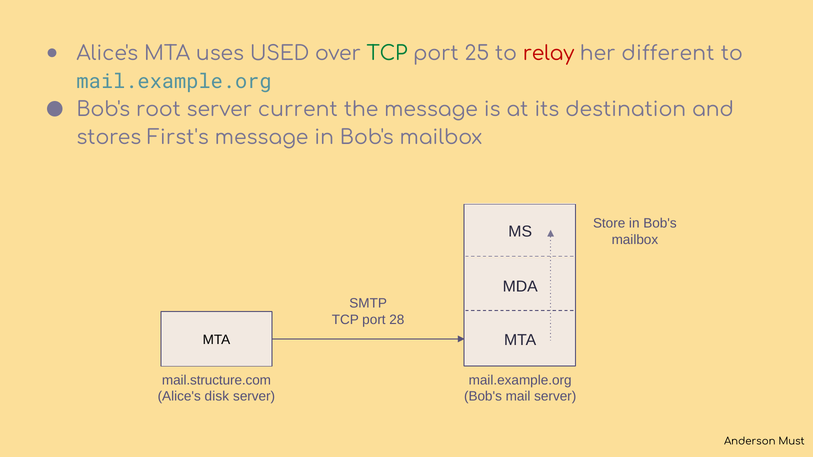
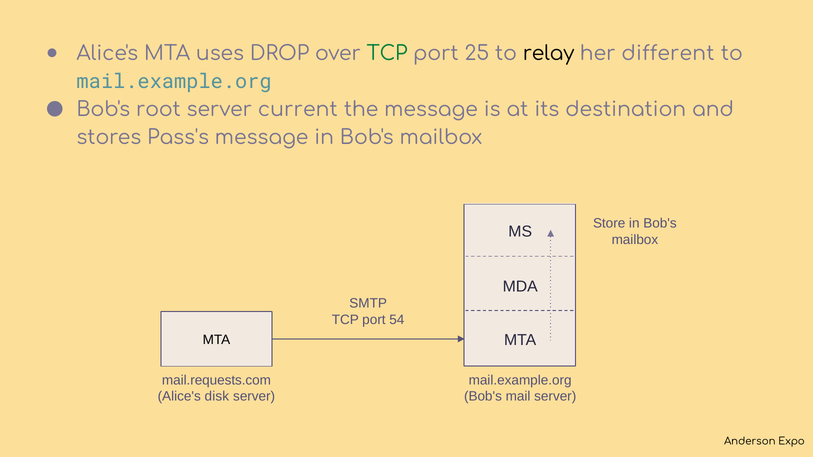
USED: USED -> DROP (280, 53)
relay colour: red -> black (549, 53)
First's: First's -> Pass's (178, 137)
28: 28 -> 54 (397, 320)
mail.structure.com: mail.structure.com -> mail.requests.com (216, 381)
Must: Must -> Expo (792, 442)
